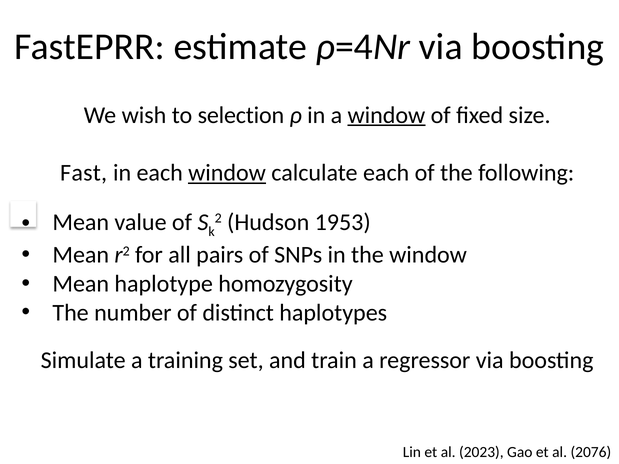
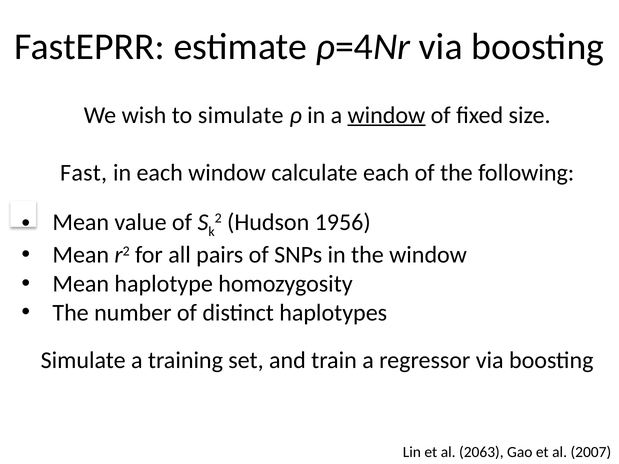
to selection: selection -> simulate (241, 115)
window underline: present -> none (227, 173)
1953: 1953 -> 1956 (343, 222)
2023: 2023 -> 2063 (481, 453)
2076: 2076 -> 2007 (591, 453)
